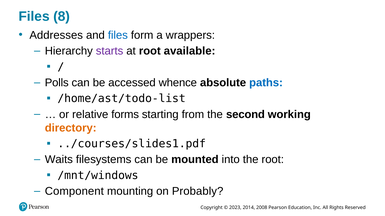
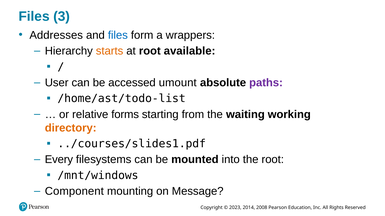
8: 8 -> 3 (62, 17)
starts colour: purple -> orange (110, 51)
Polls: Polls -> User (57, 83)
whence: whence -> umount (178, 83)
paths colour: blue -> purple (266, 83)
second: second -> waiting (245, 115)
Waits: Waits -> Every (59, 160)
Probably: Probably -> Message (198, 192)
